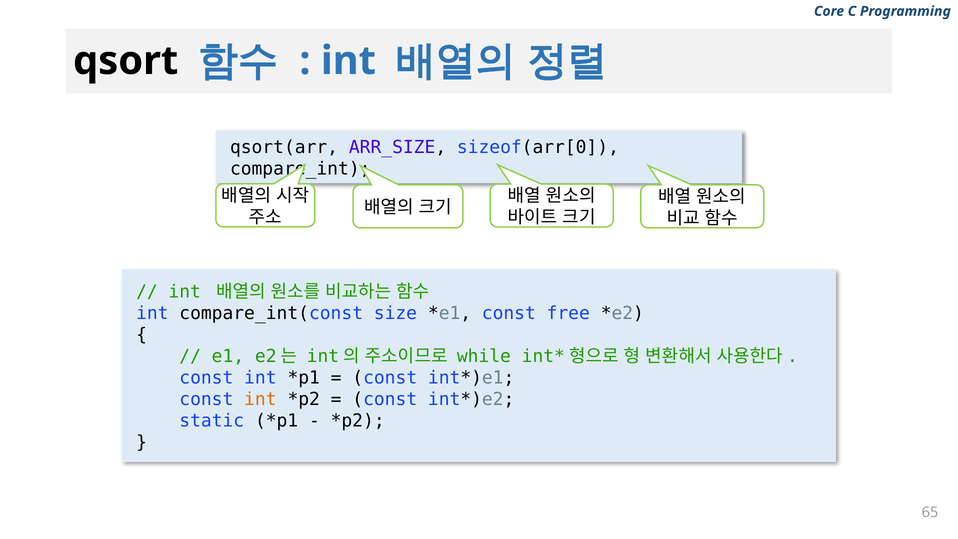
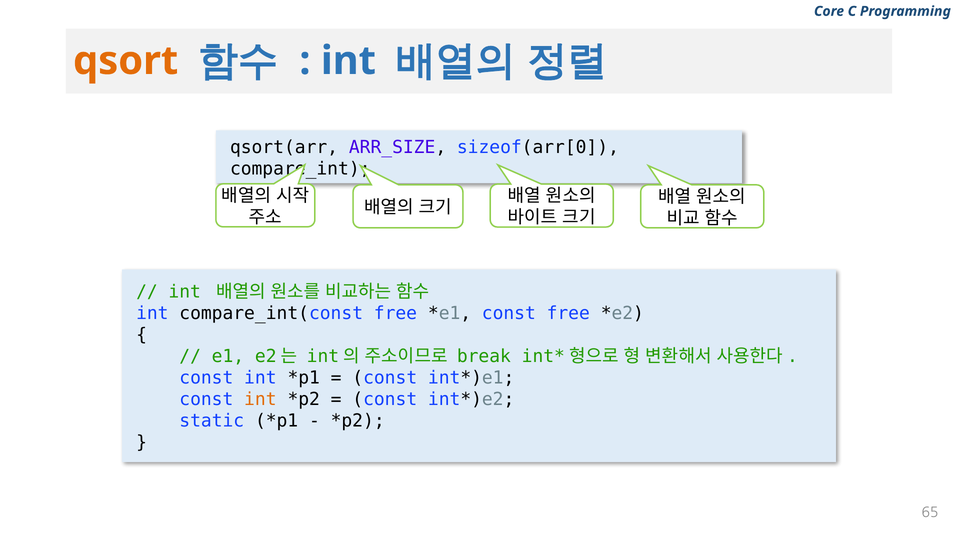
qsort colour: black -> orange (126, 61)
compare_int(const size: size -> free (395, 313)
while: while -> break (484, 356)
